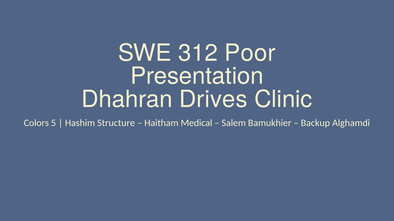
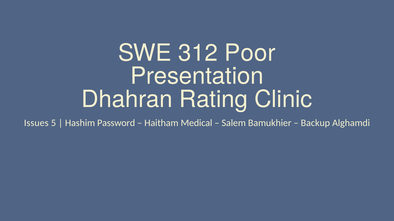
Drives: Drives -> Rating (213, 99)
Colors: Colors -> Issues (36, 123)
Structure: Structure -> Password (116, 123)
